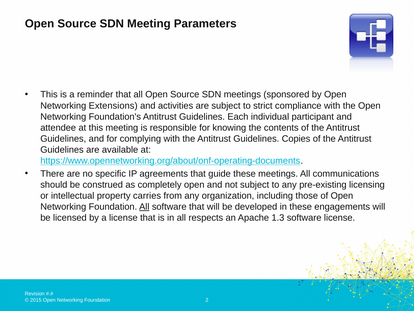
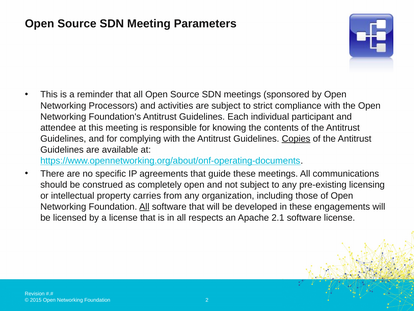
Extensions: Extensions -> Processors (113, 105)
Copies underline: none -> present (296, 139)
1.3: 1.3 -> 2.1 (278, 217)
